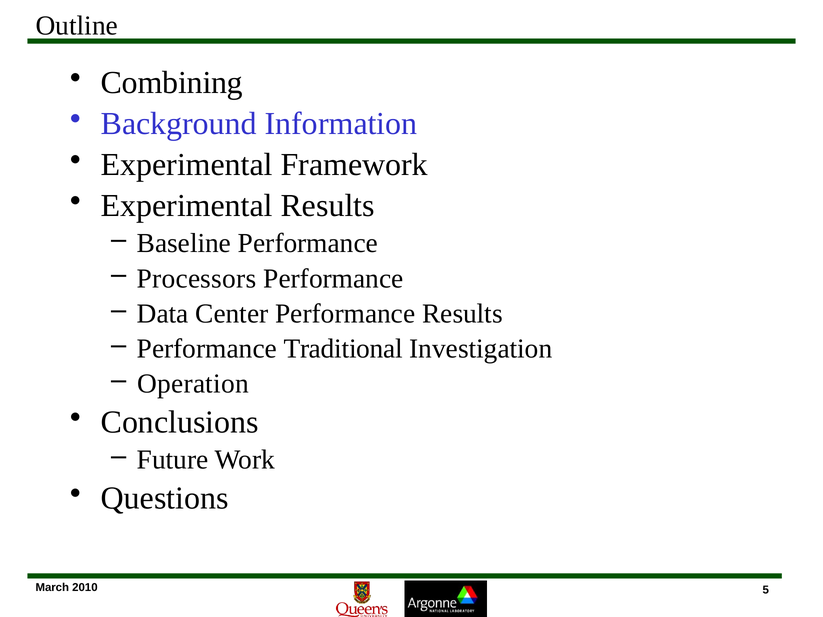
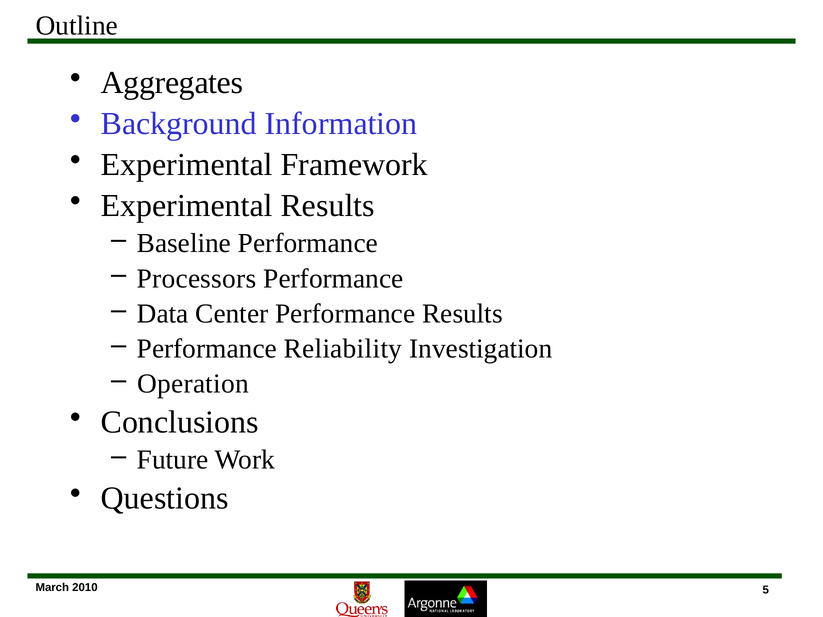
Combining: Combining -> Aggregates (172, 83)
Traditional: Traditional -> Reliability (343, 349)
